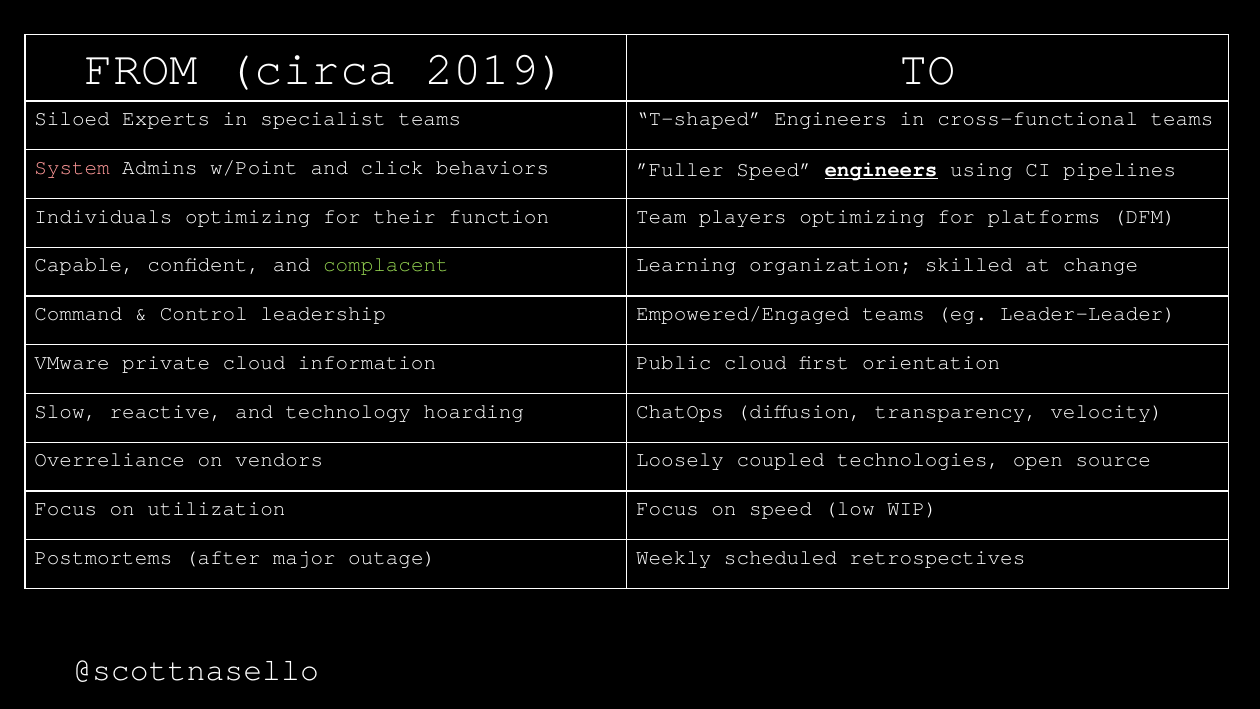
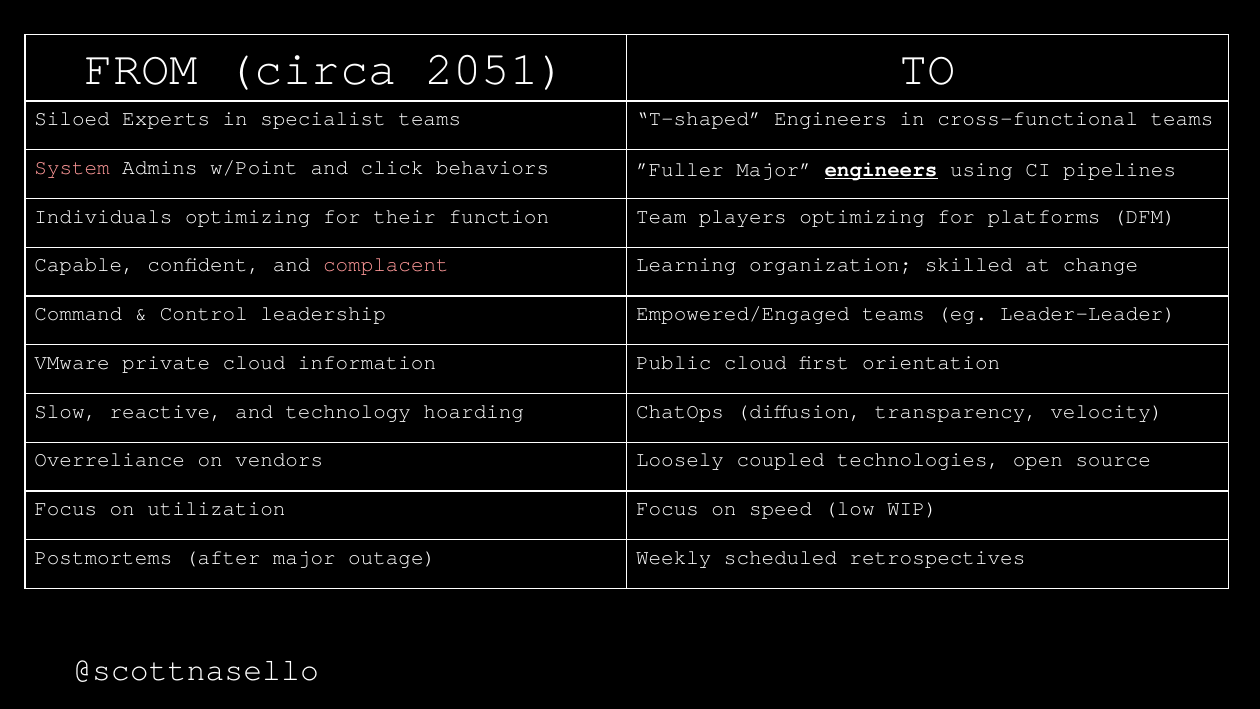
2019: 2019 -> 2051 (496, 69)
”Fuller Speed: Speed -> Major (774, 170)
complacent colour: light green -> pink (386, 265)
